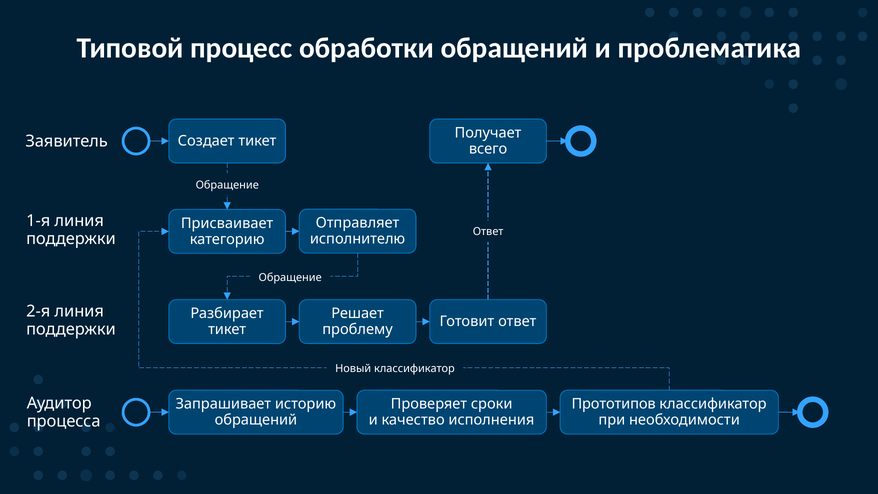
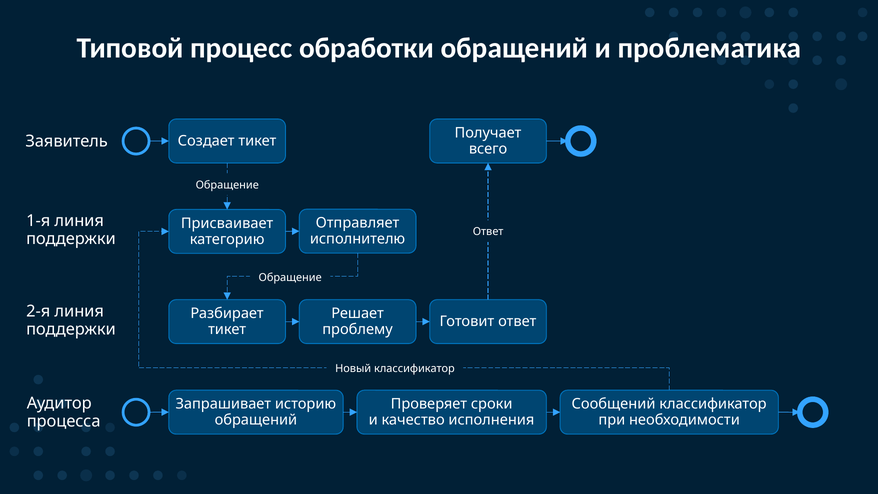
Прототипов: Прототипов -> Сообщений (614, 404)
